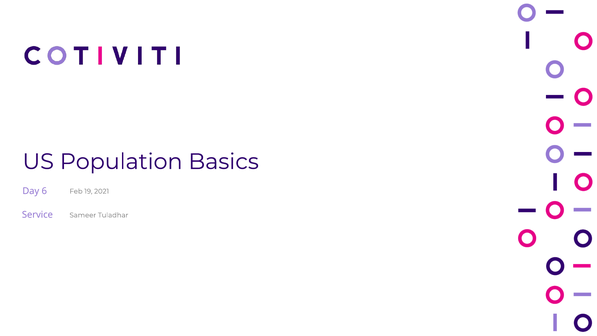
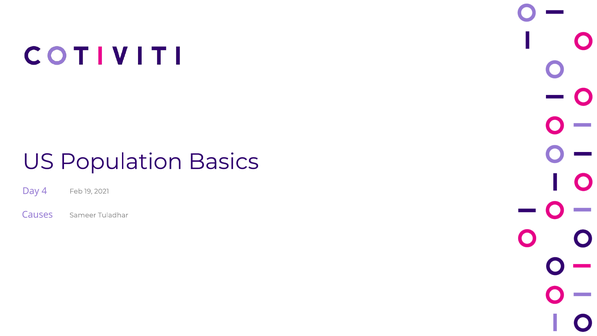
6: 6 -> 4 (44, 191)
Service: Service -> Causes (37, 215)
